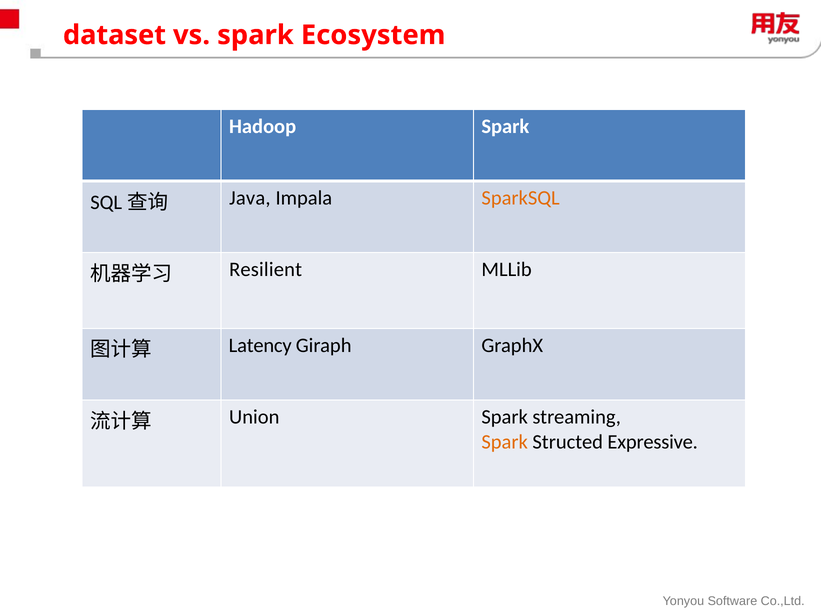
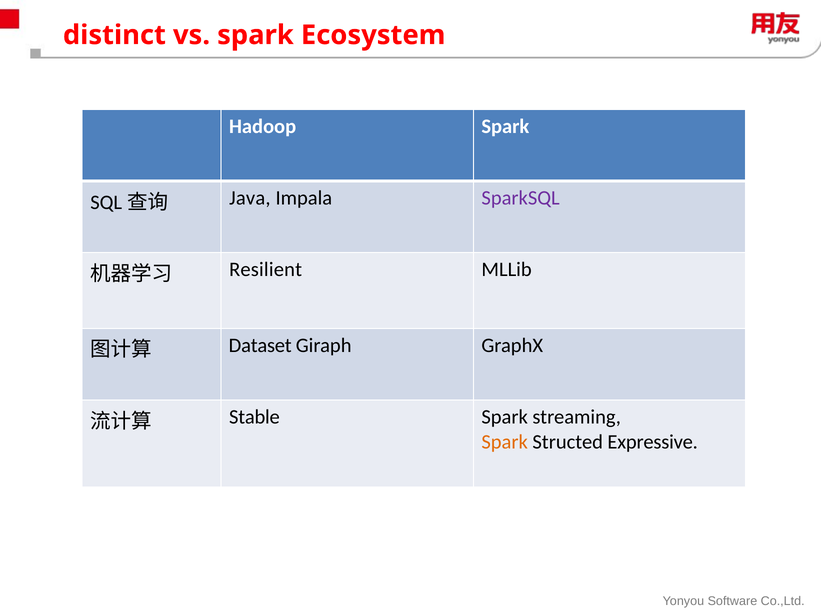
dataset: dataset -> distinct (114, 35)
SparkSQL colour: orange -> purple (521, 198)
Latency: Latency -> Dataset (260, 345)
Union: Union -> Stable (254, 417)
